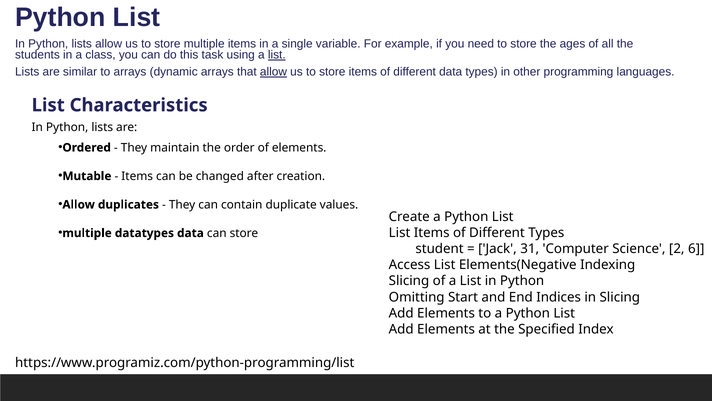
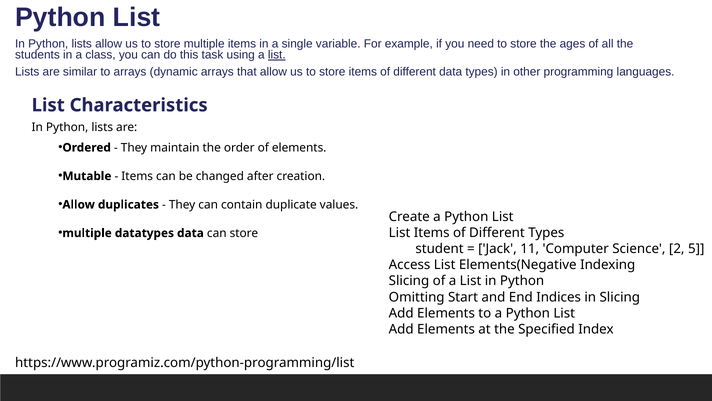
allow underline: present -> none (273, 72)
31: 31 -> 11 (530, 249)
6: 6 -> 5 (696, 249)
